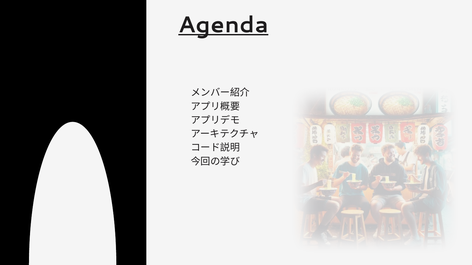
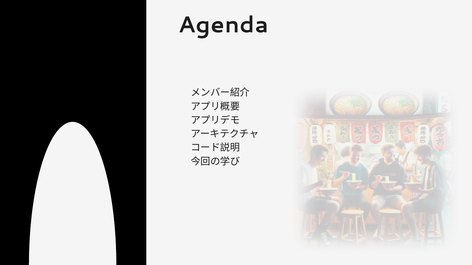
Agenda underline: present -> none (223, 25)
